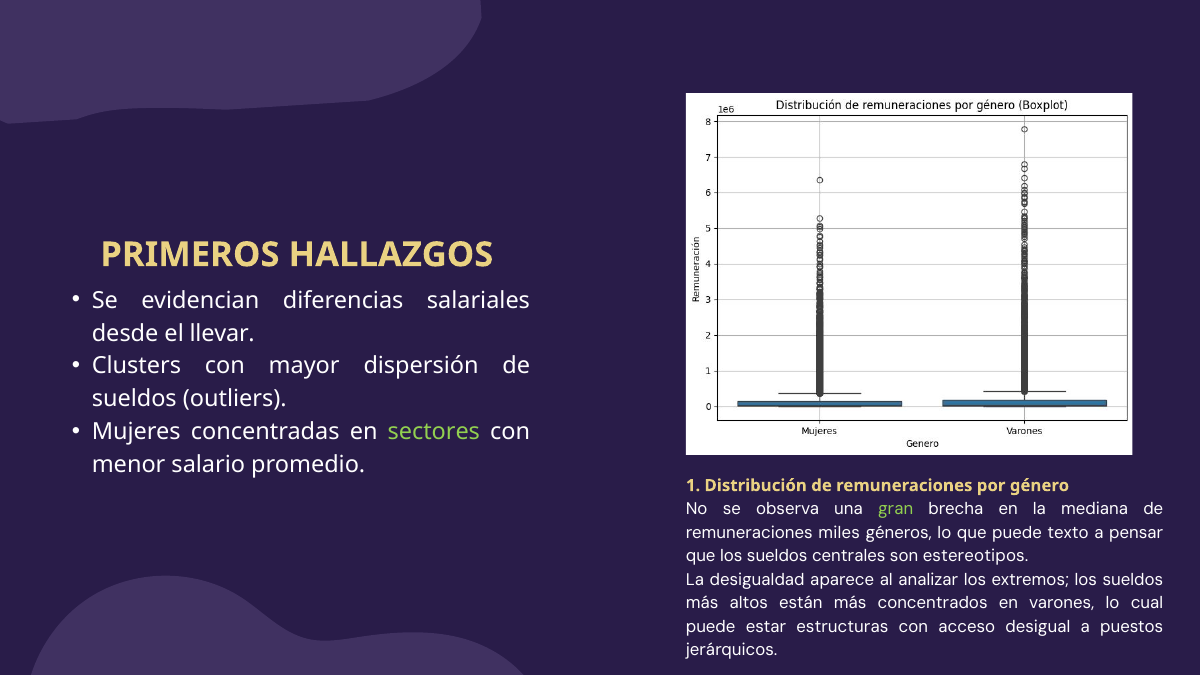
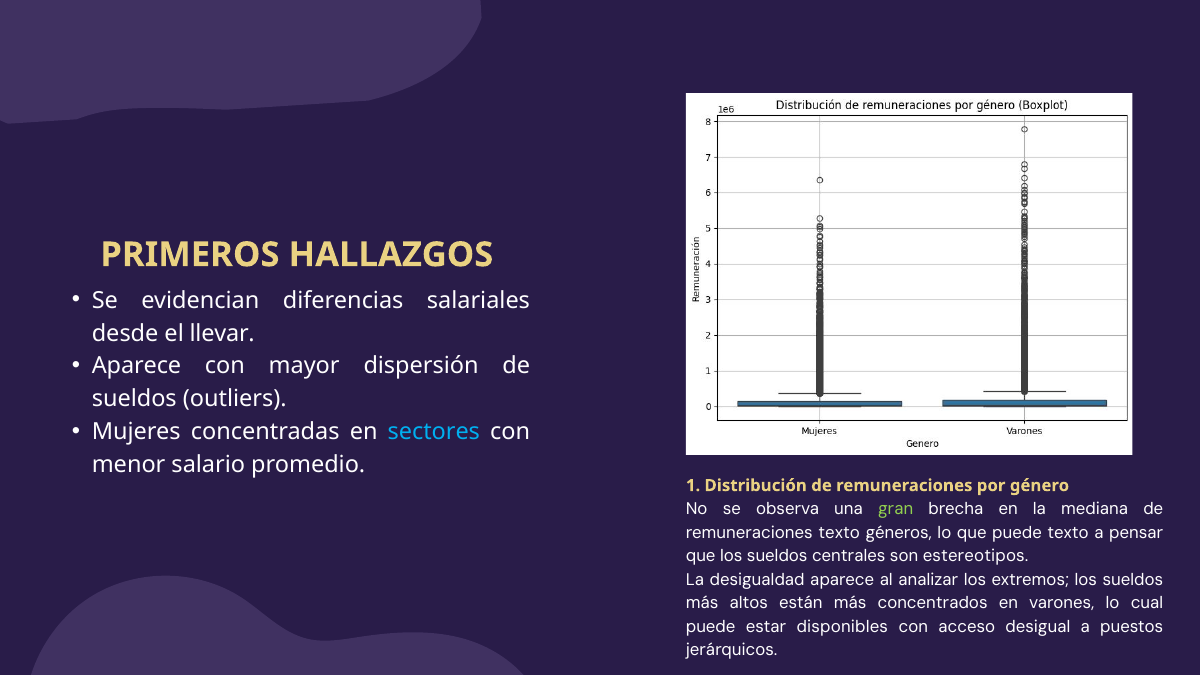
Clusters: Clusters -> Aparece (136, 366)
sectores colour: light green -> light blue (434, 432)
remuneraciones miles: miles -> texto (839, 533)
estructuras: estructuras -> disponibles (842, 627)
